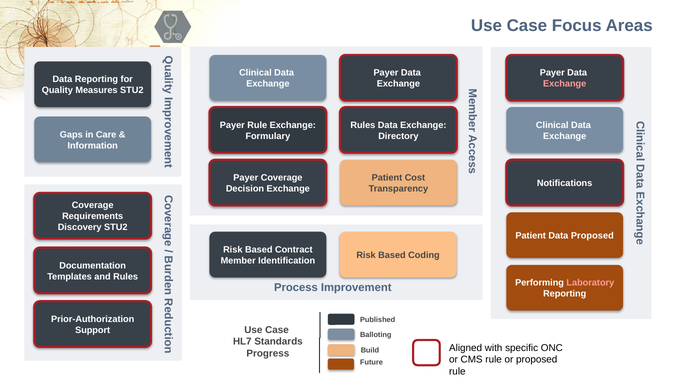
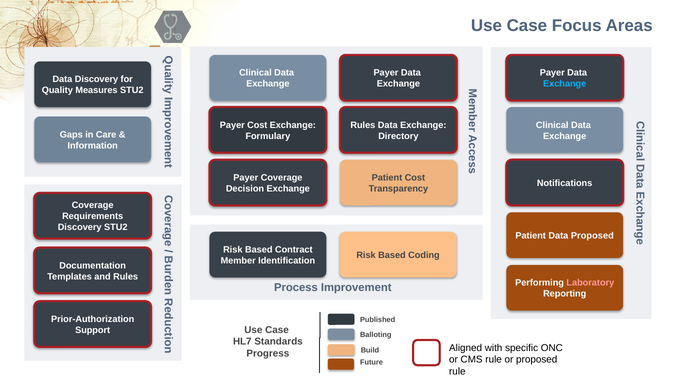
Data Reporting: Reporting -> Discovery (97, 79)
Exchange colour: pink -> light blue (565, 84)
Payer Rule: Rule -> Cost (257, 125)
